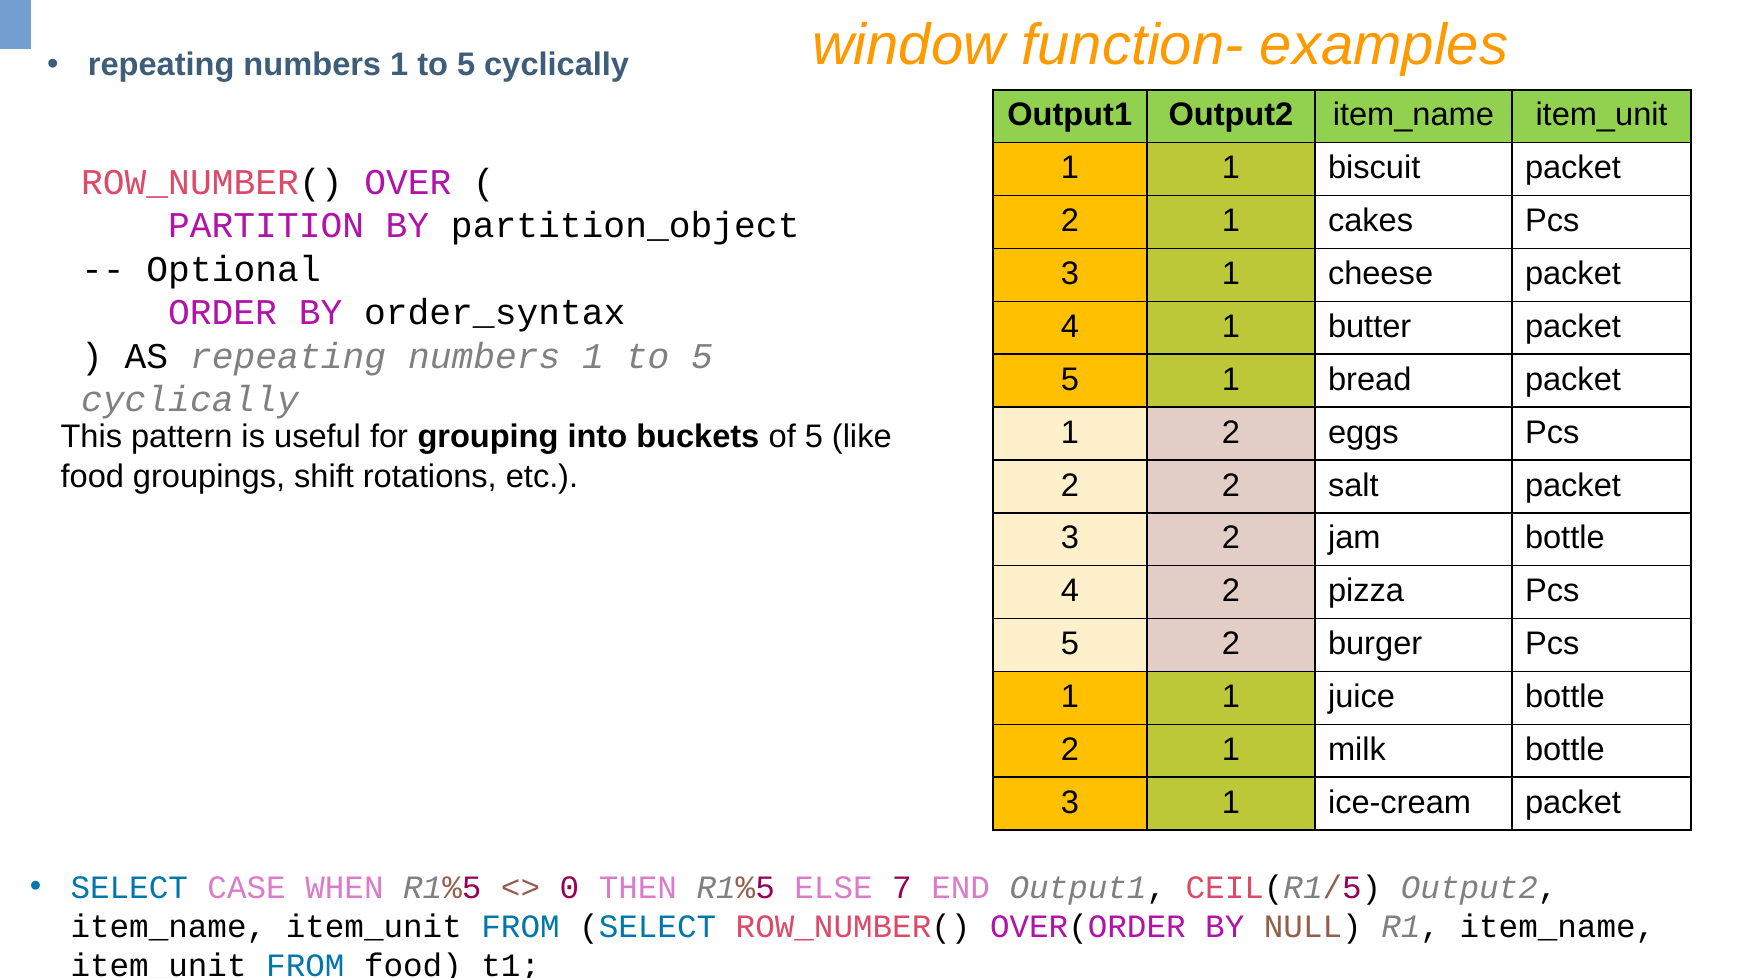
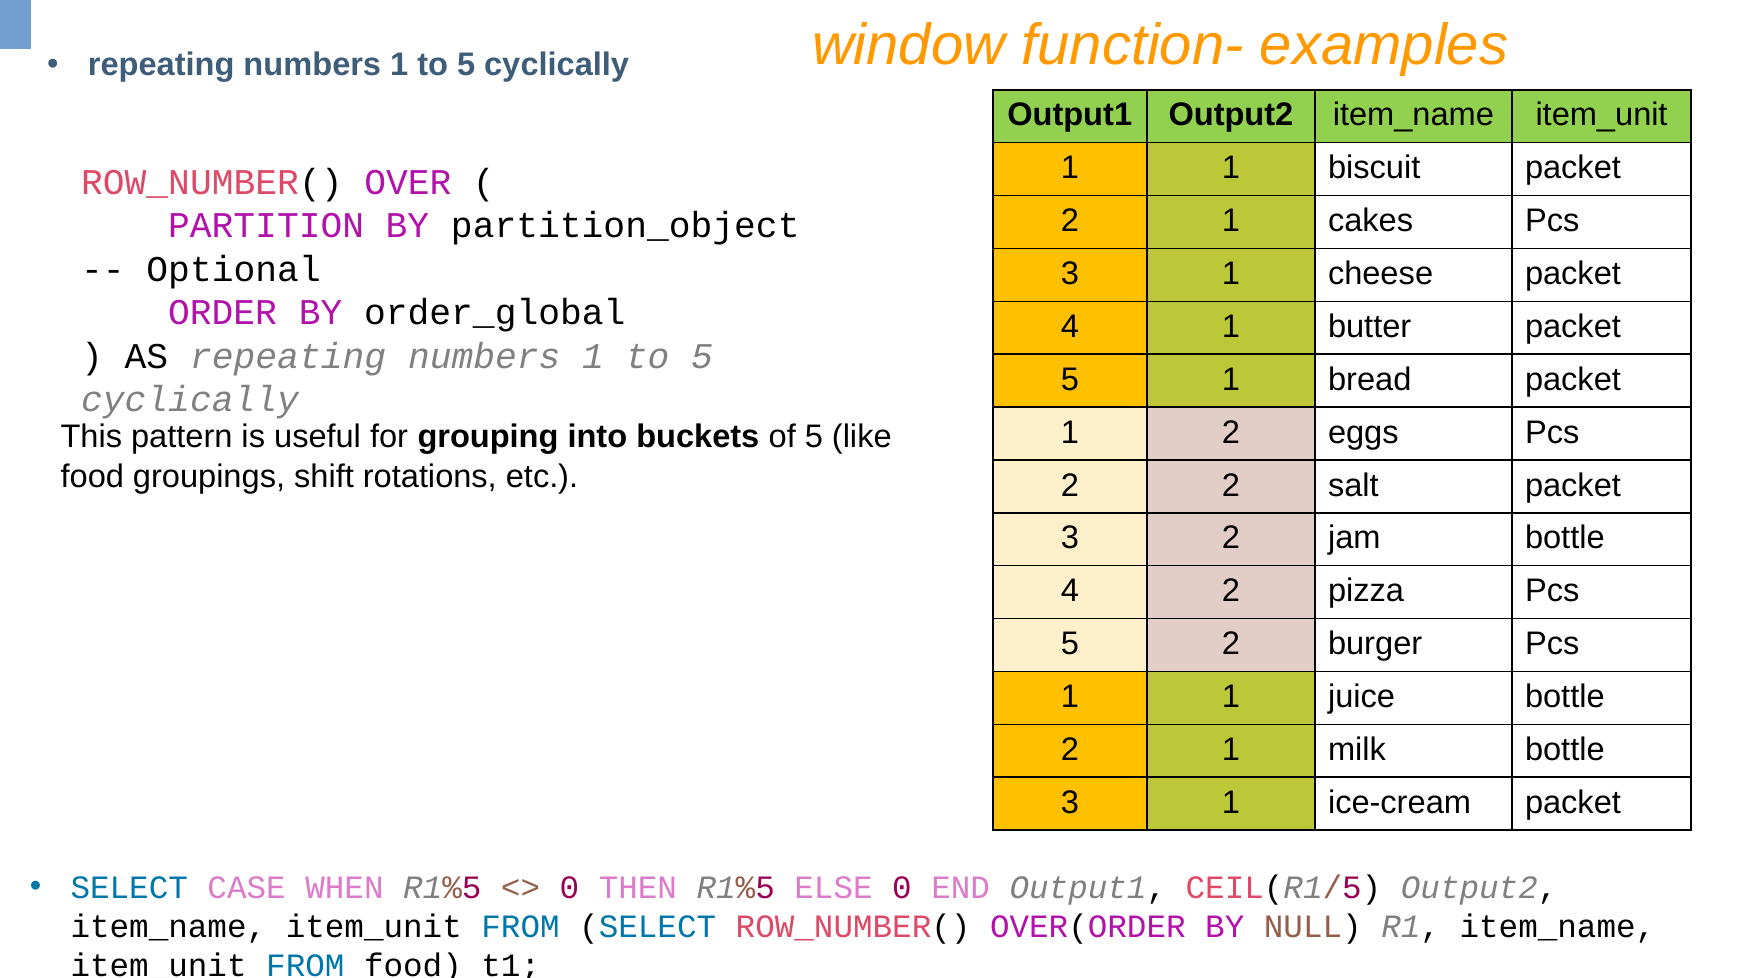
order_syntax: order_syntax -> order_global (495, 313)
ELSE 7: 7 -> 0 (902, 887)
